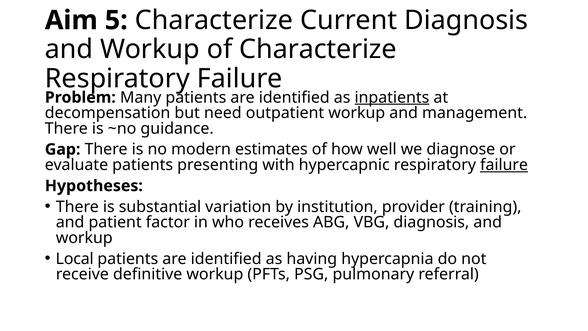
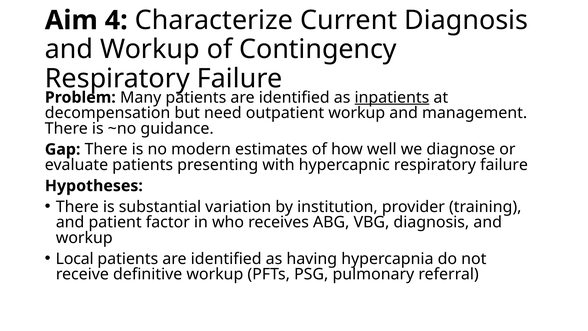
5: 5 -> 4 (116, 20)
of Characterize: Characterize -> Contingency (318, 49)
failure underline: present -> none (504, 165)
